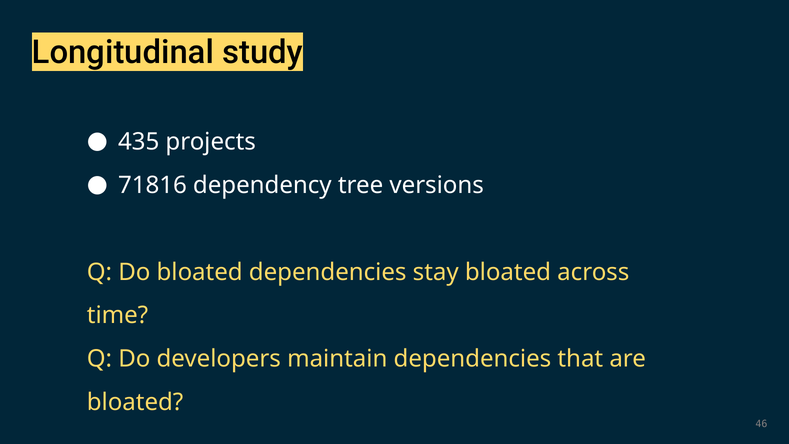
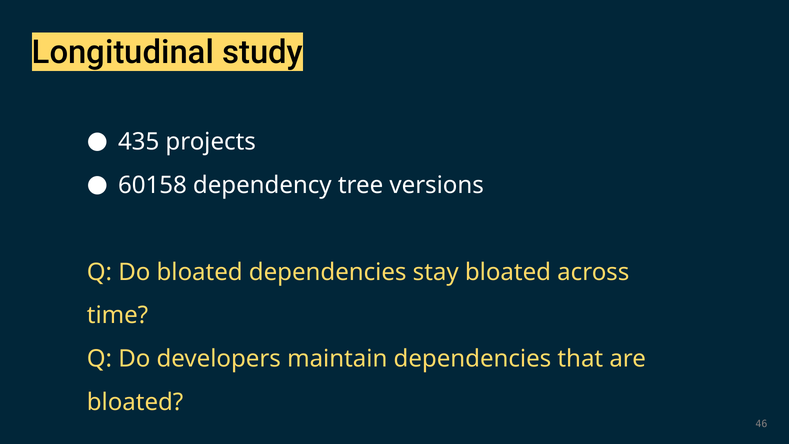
71816: 71816 -> 60158 (152, 185)
